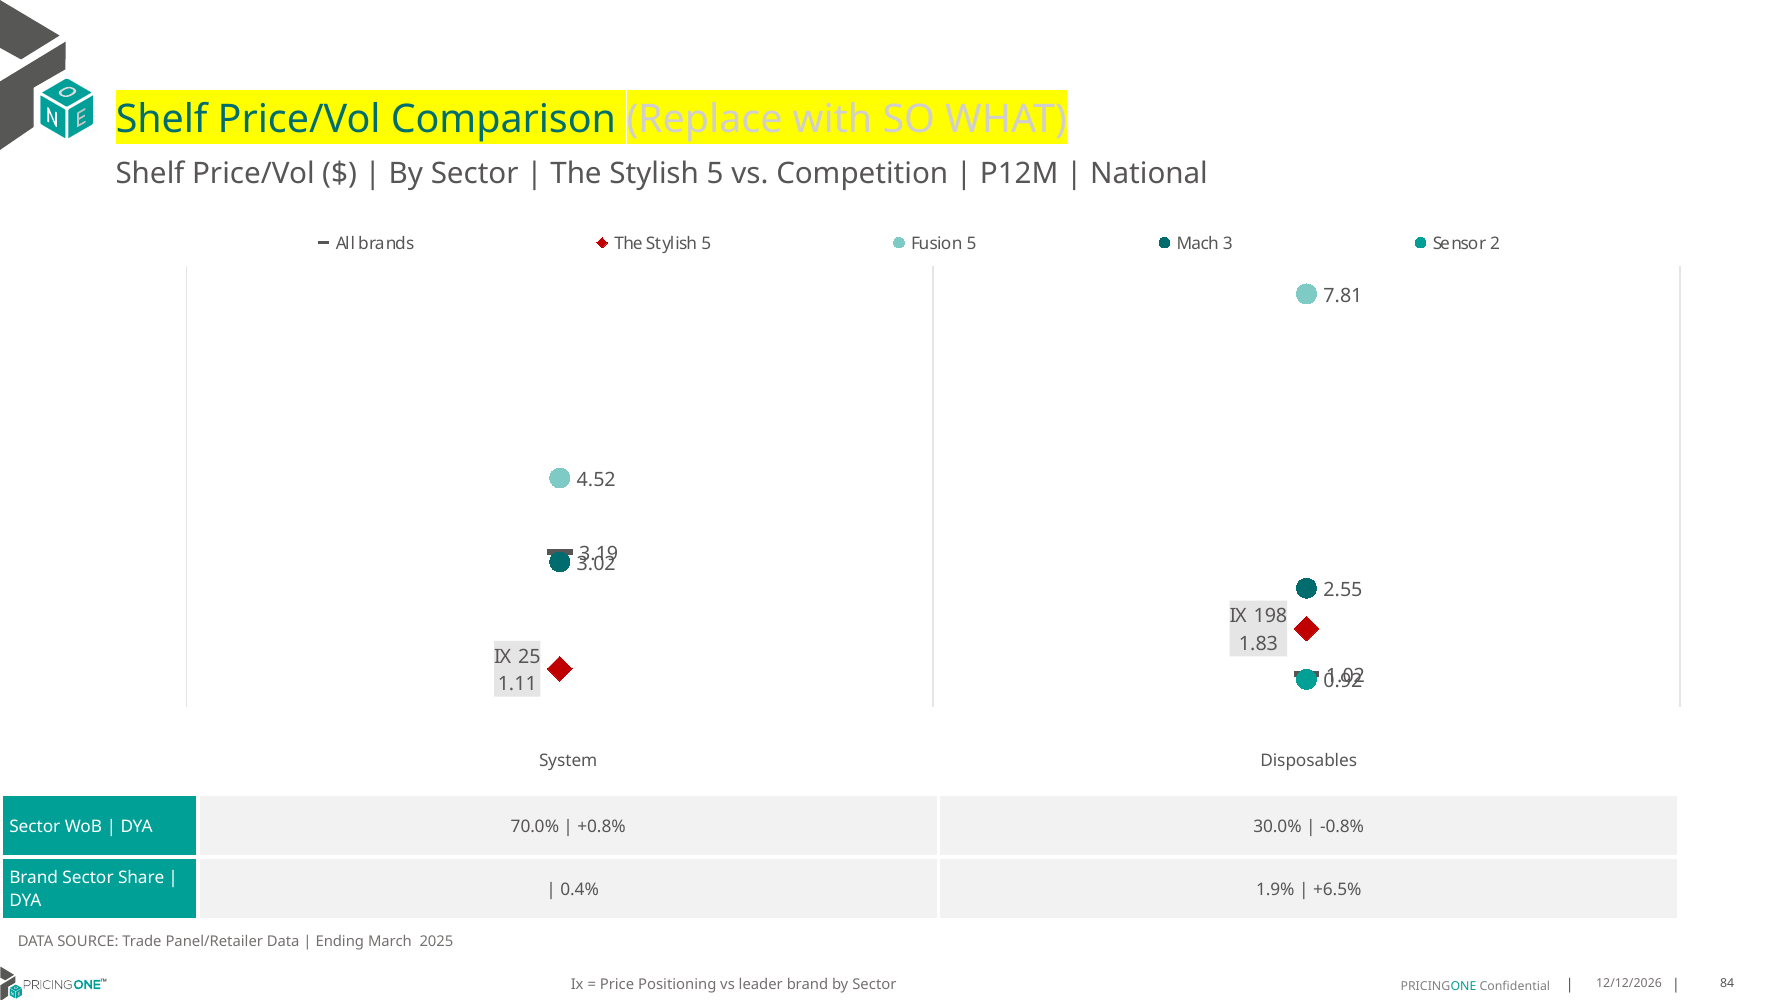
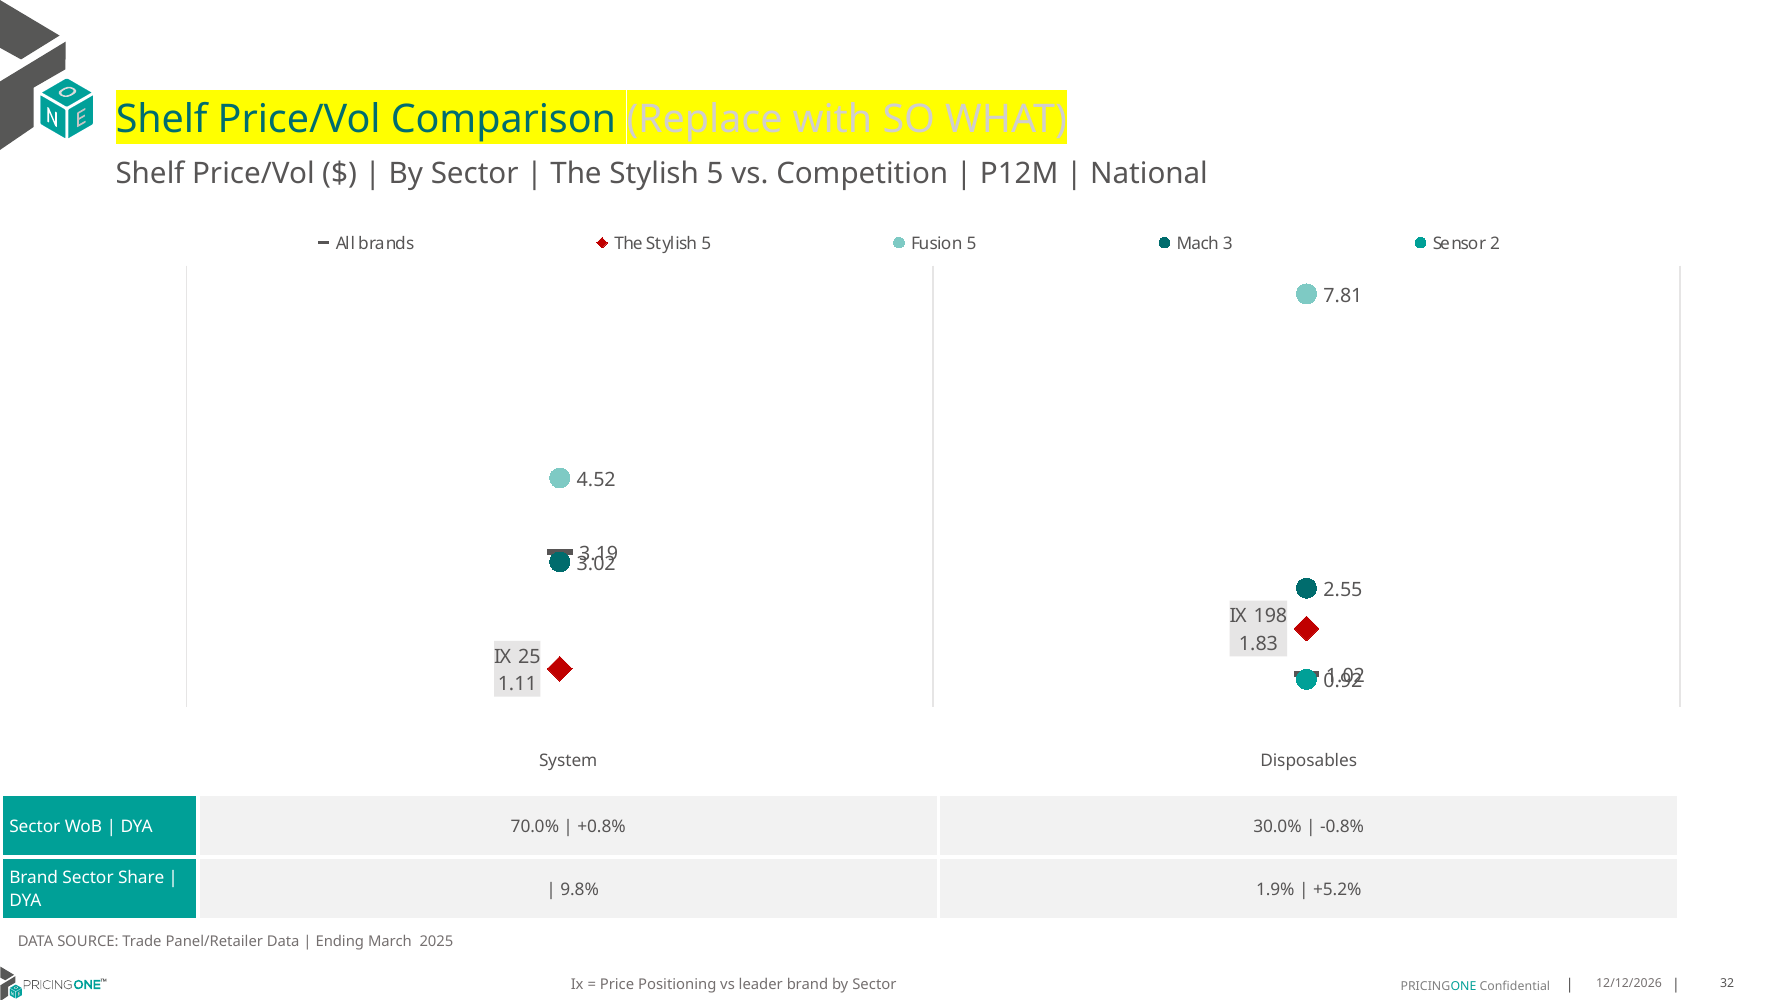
0.4%: 0.4% -> 9.8% (580, 890)
+6.5%: +6.5% -> +5.2% (1337, 890)
84: 84 -> 32 (1727, 983)
